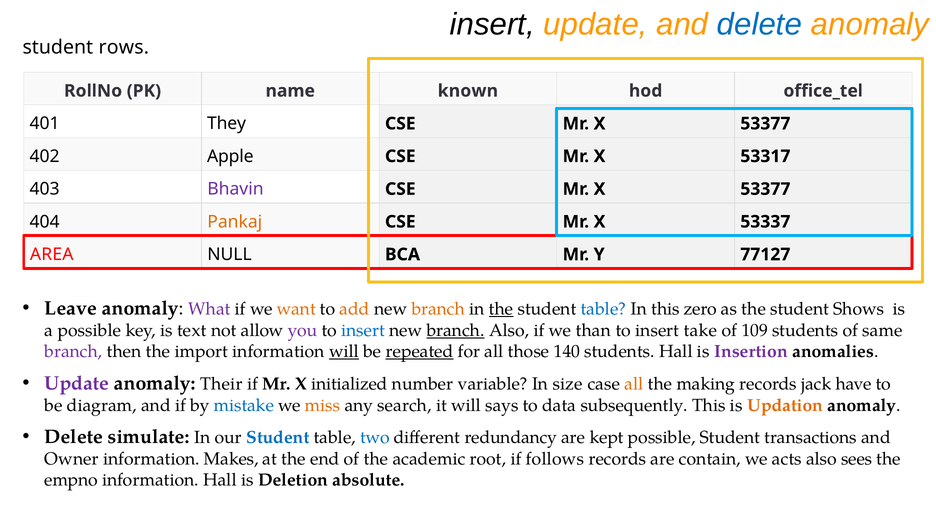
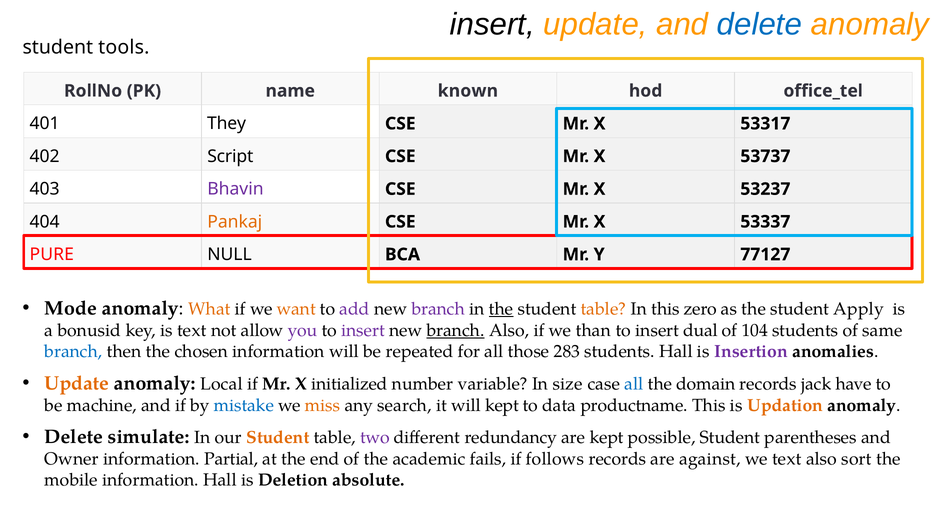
rows: rows -> tools (124, 48)
53377: 53377 -> 53317 (765, 124)
Apple: Apple -> Script (230, 156)
53317: 53317 -> 53737 (765, 156)
53377: 53377 -> 53237 (765, 189)
AREA: AREA -> PURE (52, 255)
Leave: Leave -> Mode (71, 309)
What colour: purple -> orange (209, 309)
add colour: orange -> purple (355, 309)
branch colour: orange -> purple (438, 309)
table colour: blue -> orange (604, 309)
Shows: Shows -> Apply (859, 309)
a possible: possible -> bonusid (89, 331)
insert colour: blue -> purple (363, 331)
take: take -> dual (701, 331)
109: 109 -> 104 (755, 331)
branch colour: purple -> blue (73, 352)
import: import -> chosen (201, 352)
will underline: present -> none (344, 352)
repeated underline: present -> none (420, 352)
140: 140 -> 283 (567, 352)
Update colour: purple -> orange (77, 384)
Their: Their -> Local (222, 384)
all colour: orange -> blue (634, 384)
making: making -> domain (706, 384)
diagram: diagram -> machine (102, 406)
will says: says -> kept (502, 406)
subsequently: subsequently -> productname (634, 406)
Student colour: blue -> orange (278, 438)
two colour: blue -> purple (375, 438)
transactions: transactions -> parentheses (811, 438)
Makes: Makes -> Partial (231, 460)
root: root -> fails (488, 460)
contain: contain -> against (710, 460)
we acts: acts -> text (787, 460)
sees: sees -> sort (857, 460)
empno: empno -> mobile (71, 481)
